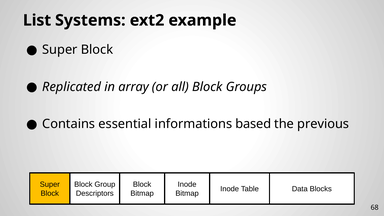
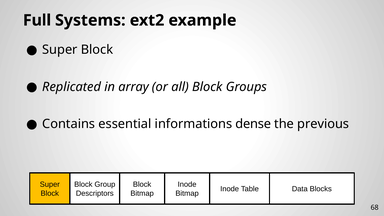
List: List -> Full (37, 20)
based: based -> dense (253, 124)
